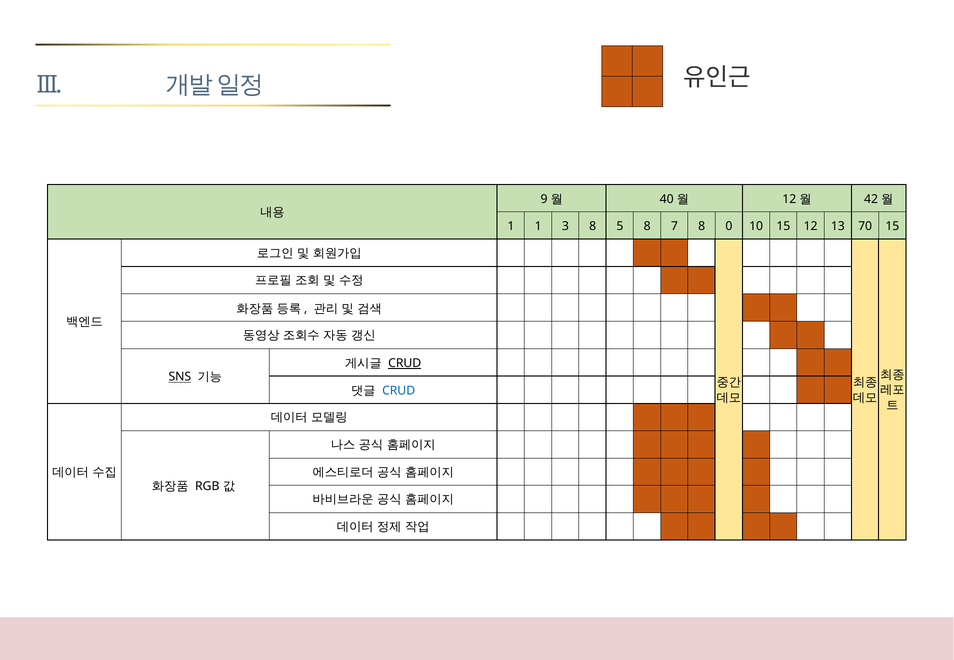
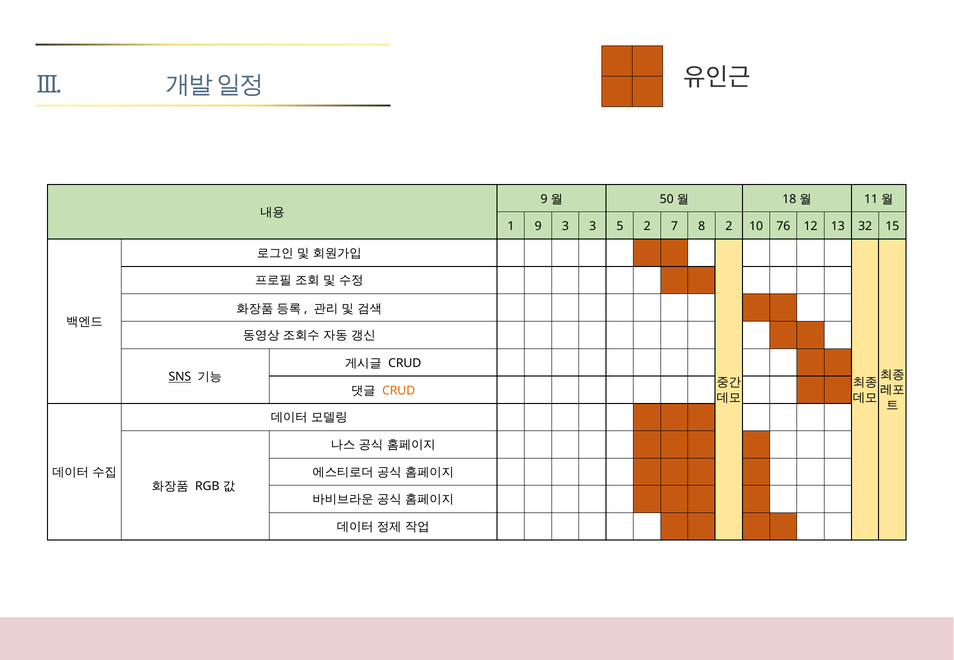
40: 40 -> 50 (667, 199)
12: 12 -> 18 (789, 199)
42: 42 -> 11 (871, 199)
1 1: 1 -> 9 (538, 227)
3 8: 8 -> 3 (593, 227)
5 8: 8 -> 2 (647, 227)
8 0: 0 -> 2 (729, 227)
10 15: 15 -> 76 (783, 227)
70: 70 -> 32 (865, 227)
CRUD underline: present -> none (405, 363)
CRUD colour: blue -> orange (399, 391)
